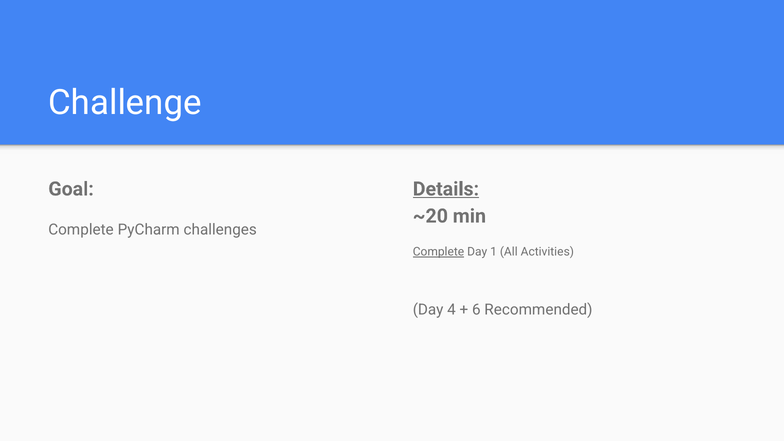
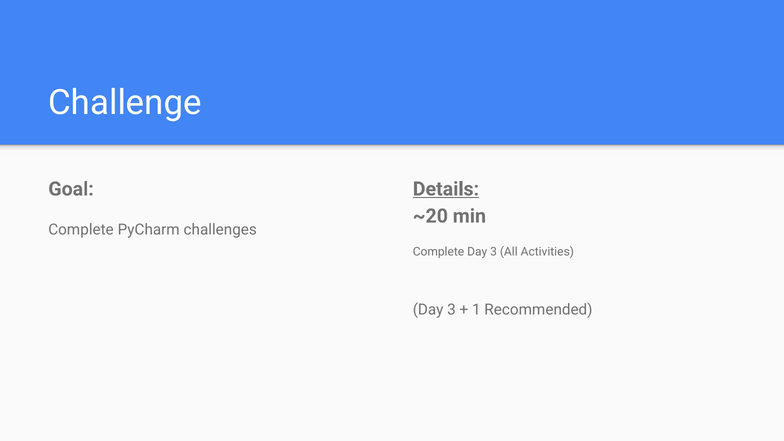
Complete underline: present -> none (438, 252)
1: 1 -> 3 (494, 252)
4: 4 -> 3 (451, 310)
6: 6 -> 1 (476, 310)
